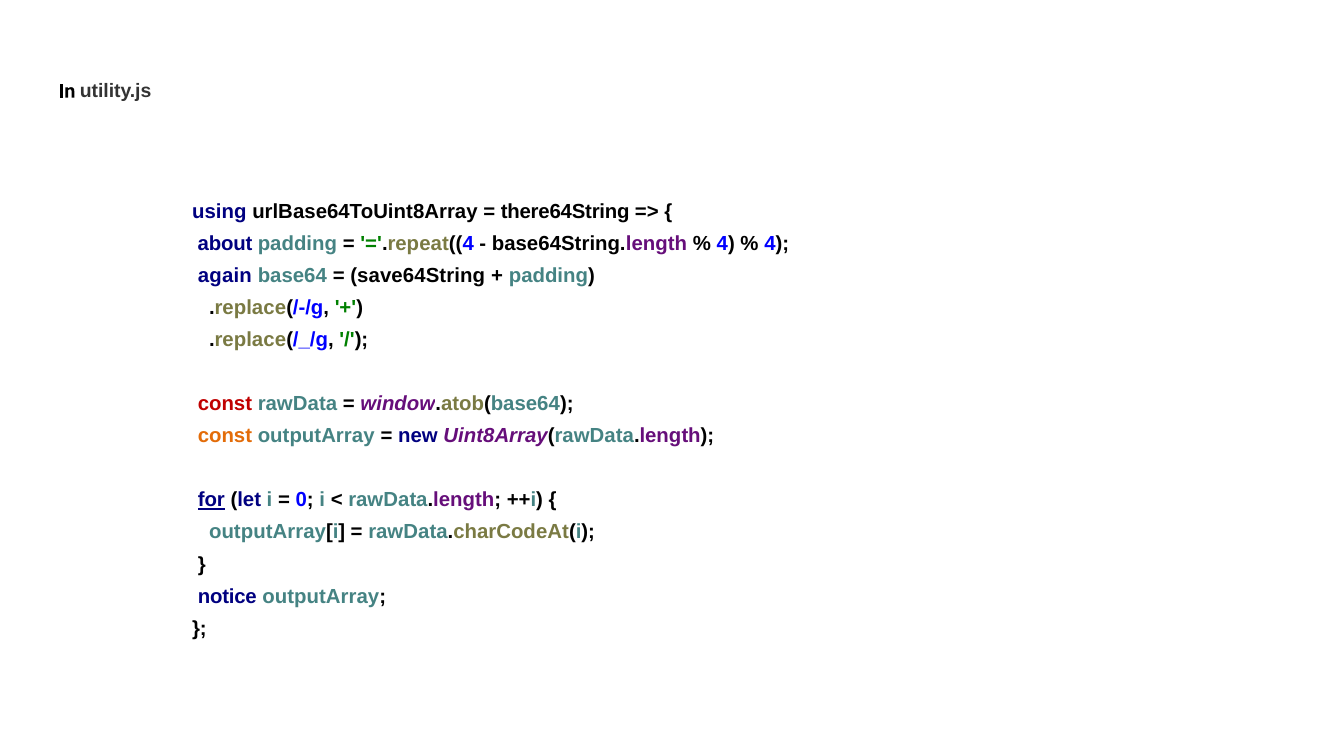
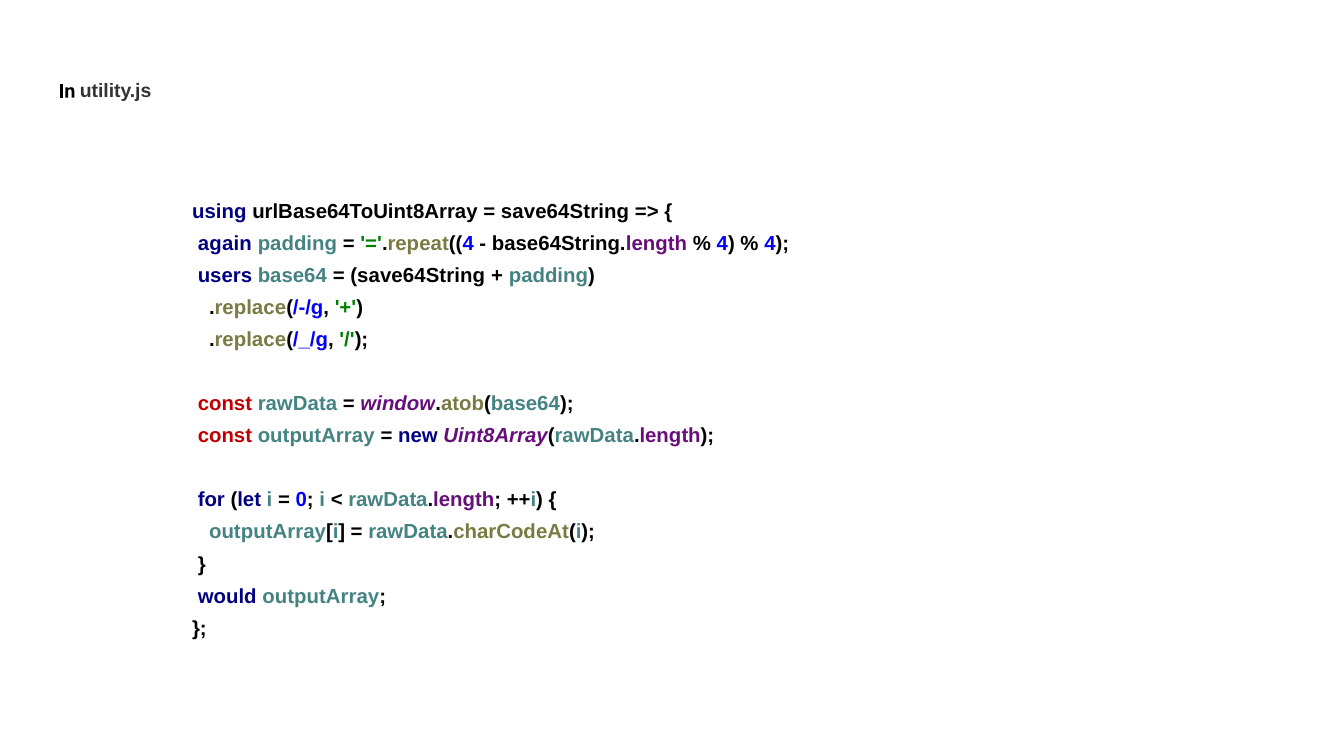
there64String: there64String -> save64String (565, 212)
about: about -> again (225, 244)
again: again -> users (225, 276)
const colour: orange -> red (225, 436)
for underline: present -> none (211, 500)
notice: notice -> would (227, 597)
